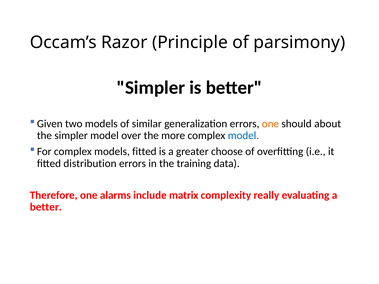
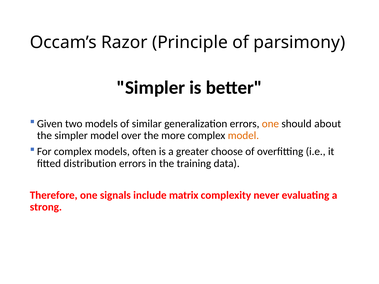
model colour: blue -> orange (243, 136)
models fitted: fitted -> often (144, 152)
alarms: alarms -> signals (115, 195)
really: really -> never (266, 195)
better: better -> strong (46, 207)
